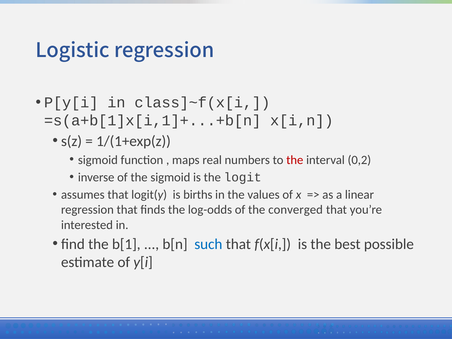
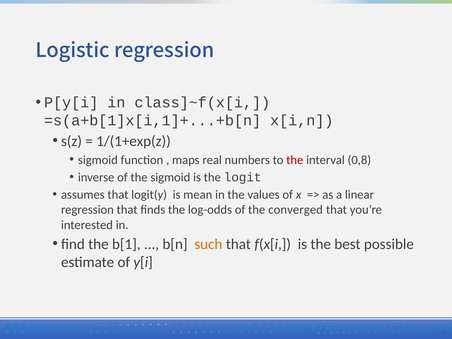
0,2: 0,2 -> 0,8 (359, 160)
births: births -> mean (198, 195)
such colour: blue -> orange (208, 244)
